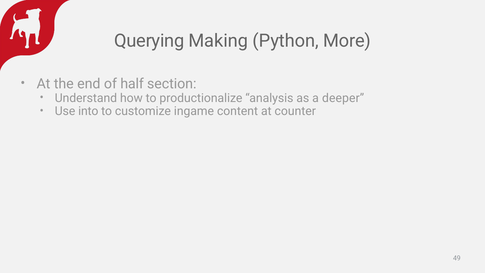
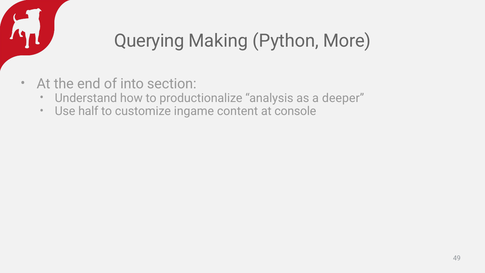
half: half -> into (132, 84)
into: into -> half (88, 111)
counter: counter -> console (295, 111)
